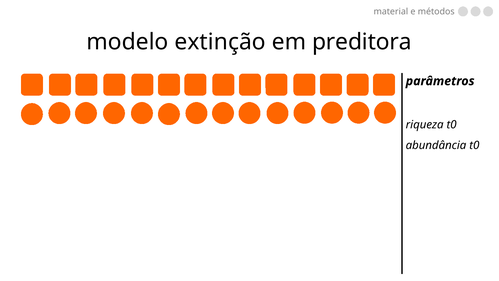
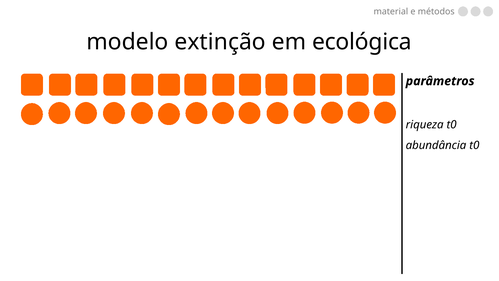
preditora: preditora -> ecológica (362, 42)
